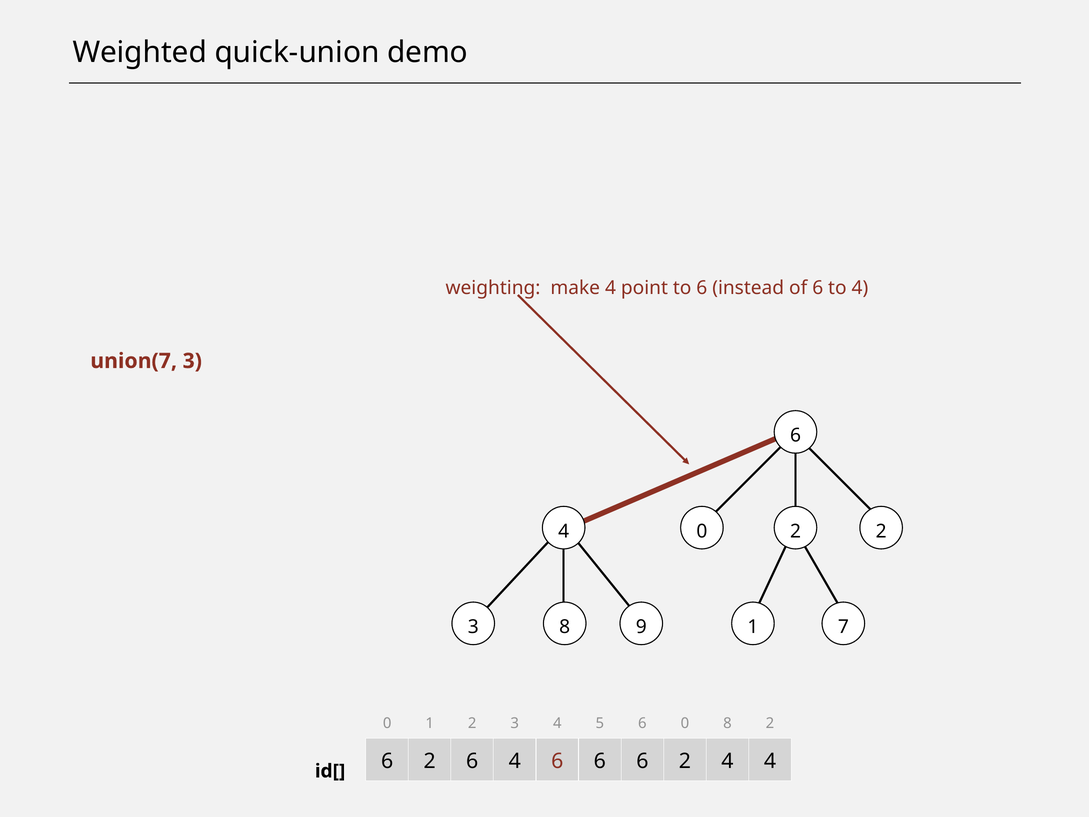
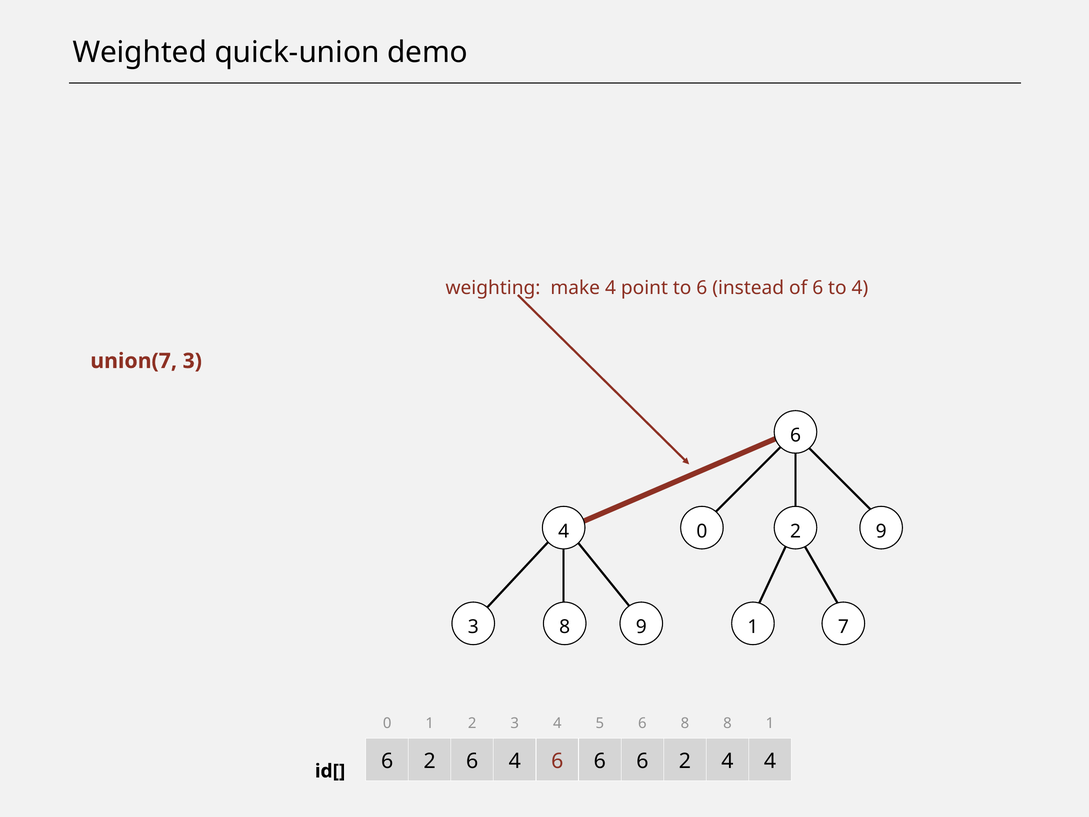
2 2: 2 -> 9 (881, 531)
6 0: 0 -> 8 (685, 723)
8 2: 2 -> 1 (770, 723)
